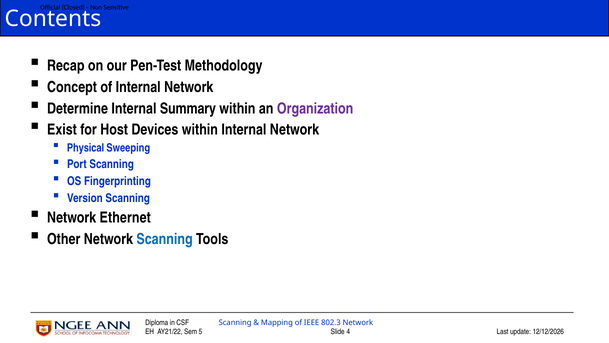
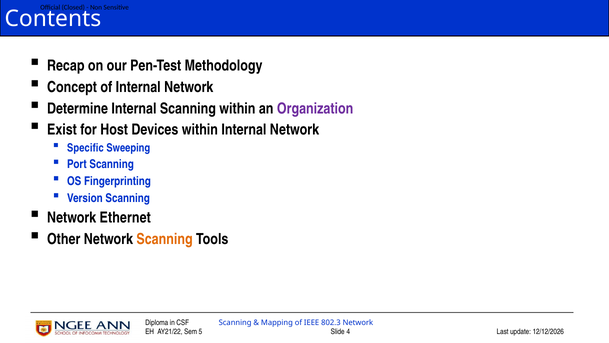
Internal Summary: Summary -> Scanning (188, 108)
Physical: Physical -> Specific (85, 148)
Scanning colour: blue -> orange (165, 239)
